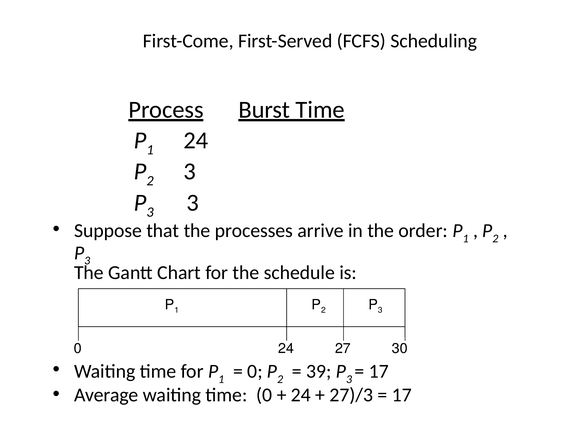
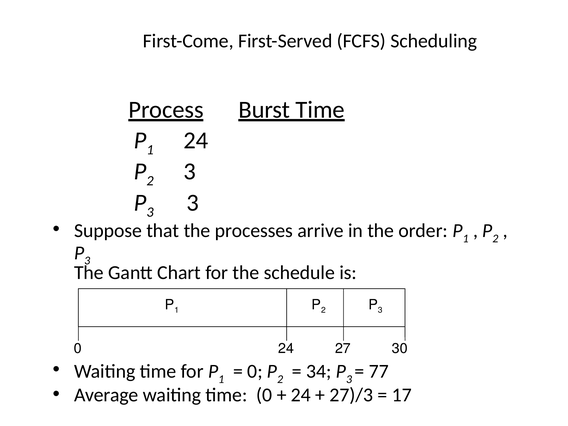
39: 39 -> 34 (319, 371)
17: 17 -> 77 (379, 371)
